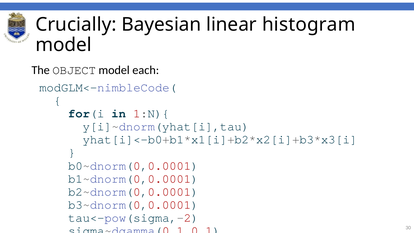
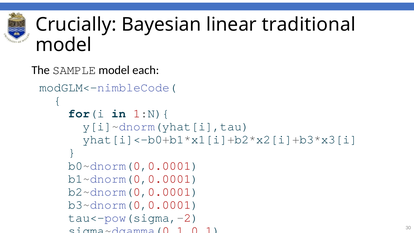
histogram: histogram -> traditional (309, 25)
OBJECT: OBJECT -> SAMPLE (74, 70)
